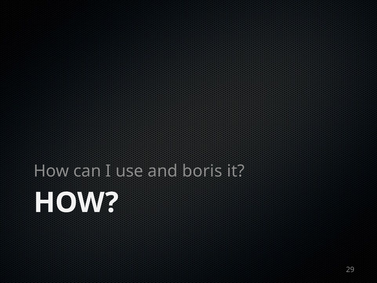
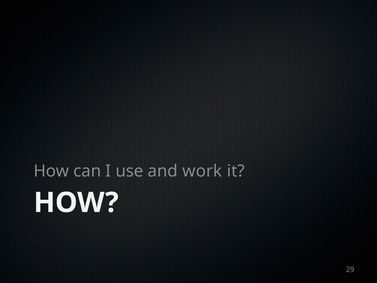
boris: boris -> work (202, 171)
